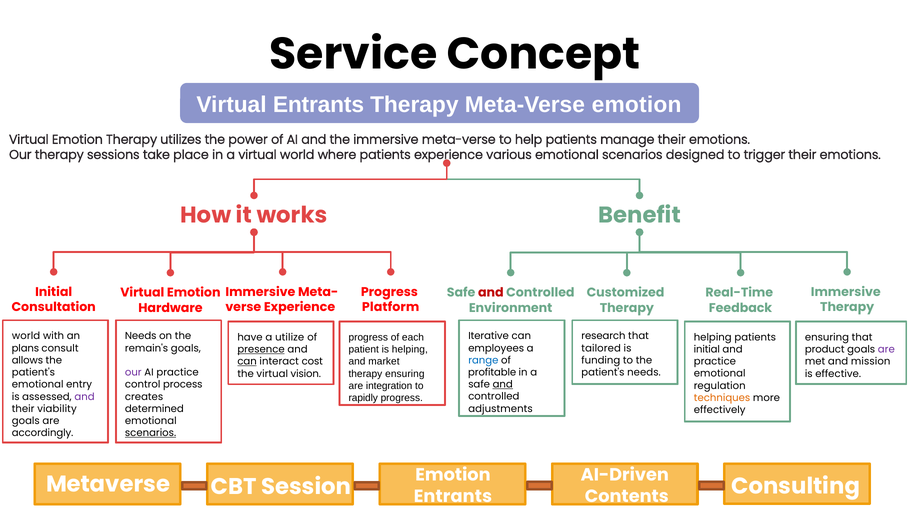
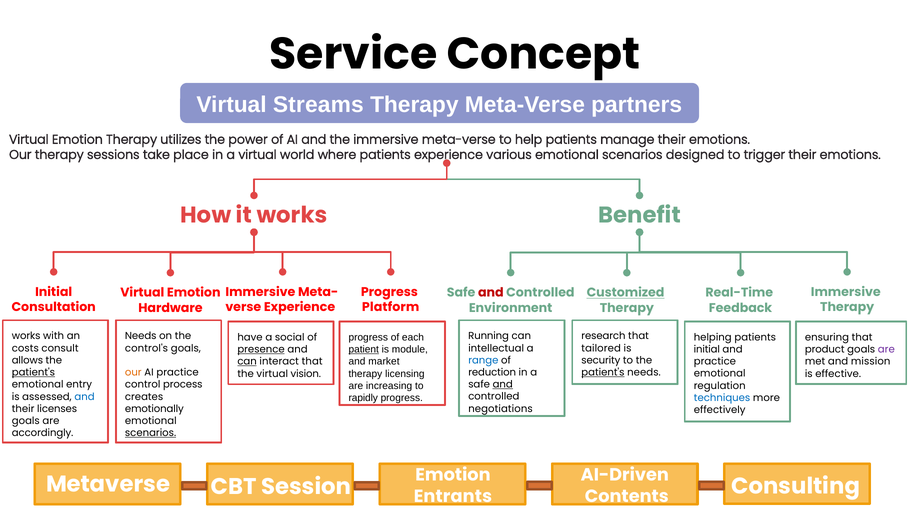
Virtual Entrants: Entrants -> Streams (318, 105)
Meta-Verse emotion: emotion -> partners (637, 105)
Customized underline: none -> present (626, 293)
world: world -> works (26, 336)
Iterative: Iterative -> Running (489, 336)
utilize: utilize -> social (290, 337)
patient underline: none -> present (364, 349)
is helping: helping -> module (410, 349)
plans: plans -> costs (25, 348)
remain's: remain's -> control's (146, 348)
employees: employees -> intellectual (496, 348)
funding: funding -> security (601, 360)
interact cost: cost -> that (312, 362)
therapy ensuring: ensuring -> licensing (405, 374)
patient's underline: none -> present (33, 372)
our colour: purple -> orange (133, 372)
profitable: profitable -> reduction (492, 372)
patient's underline: none -> present (603, 372)
integration: integration -> increasing (389, 386)
and colour: purple -> blue (85, 397)
techniques colour: orange -> blue (722, 398)
viability: viability -> licenses (57, 409)
determined: determined -> emotionally (154, 409)
adjustments: adjustments -> negotiations (500, 409)
